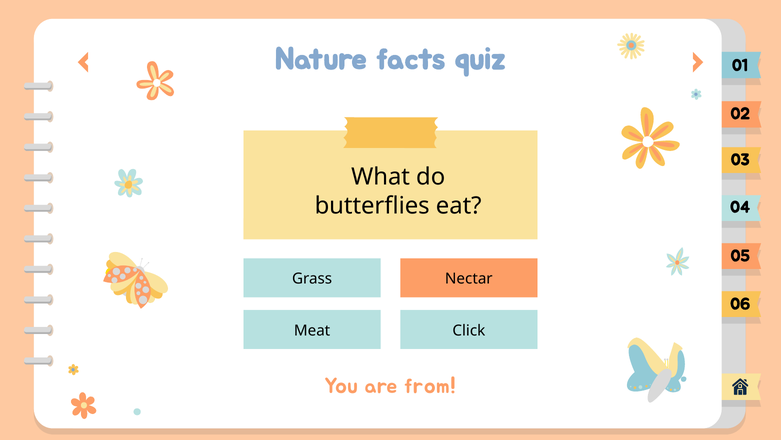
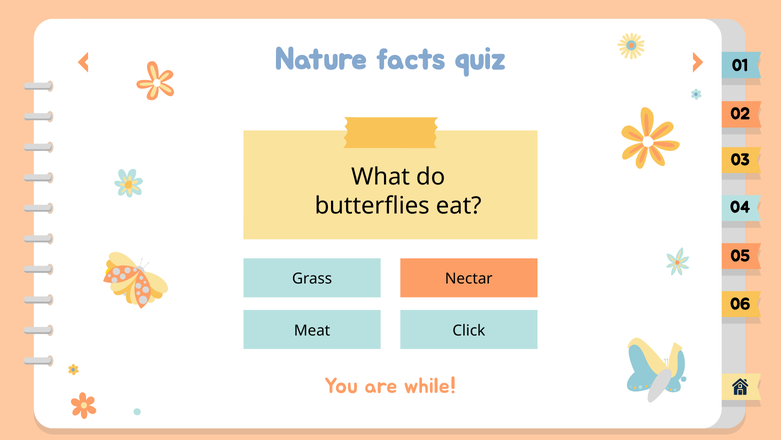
from: from -> while (430, 386)
